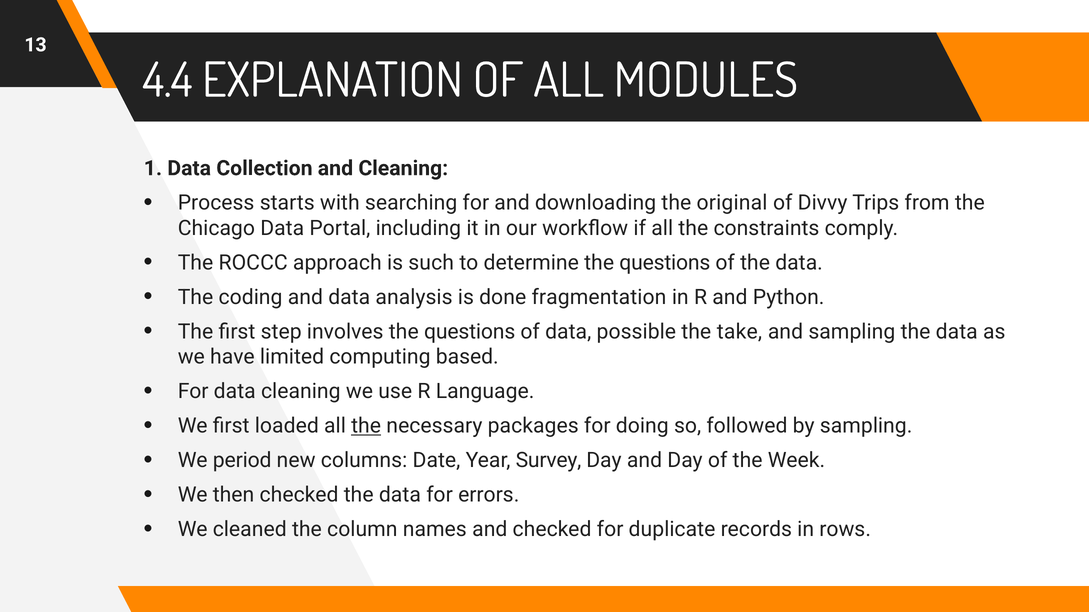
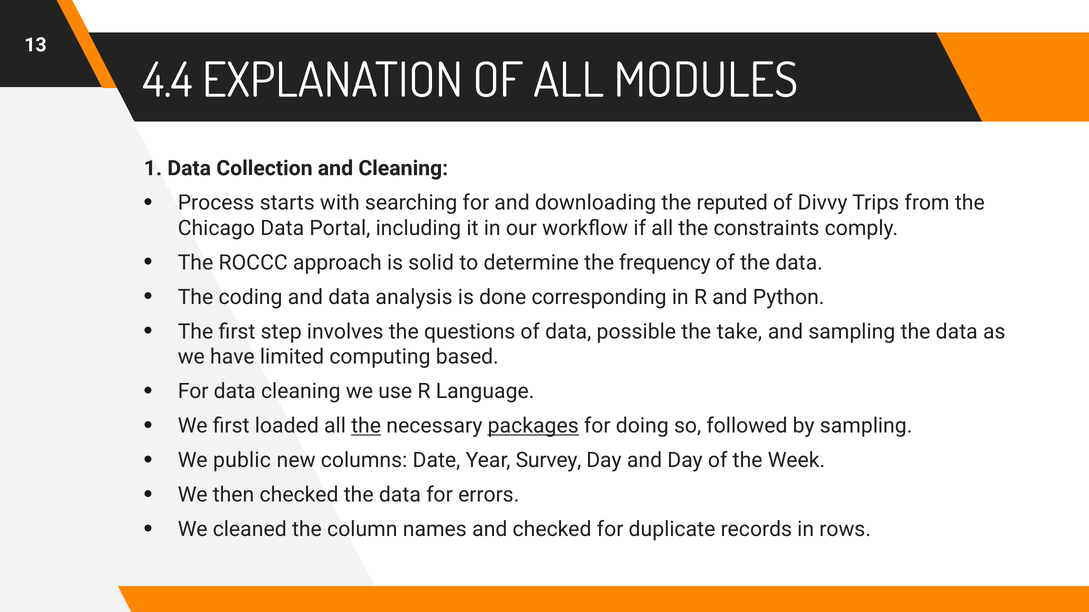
original: original -> reputed (732, 203)
such: such -> solid (431, 263)
determine the questions: questions -> frequency (665, 263)
fragmentation: fragmentation -> corresponding (599, 297)
packages underline: none -> present (533, 426)
period: period -> public (242, 461)
